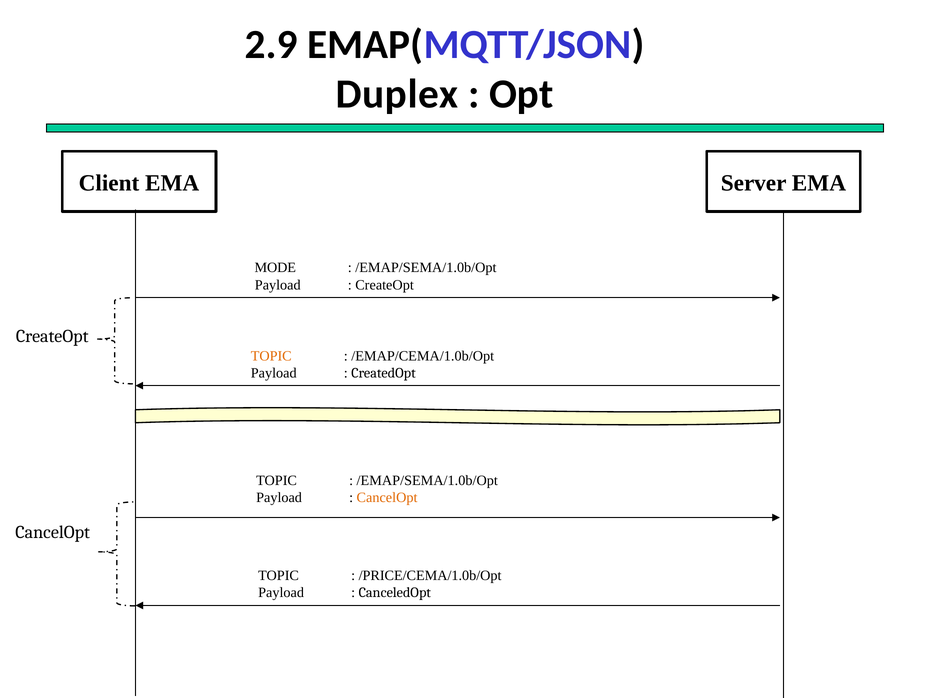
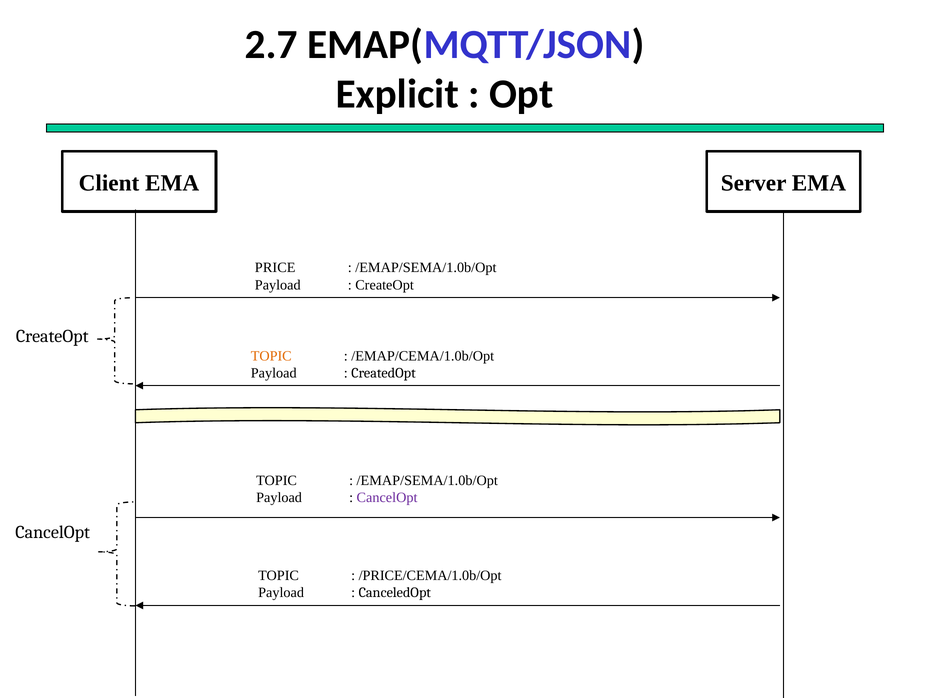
2.9: 2.9 -> 2.7 (271, 44)
Duplex: Duplex -> Explicit (397, 94)
MODE: MODE -> PRICE (275, 268)
CancelOpt colour: orange -> purple (387, 497)
